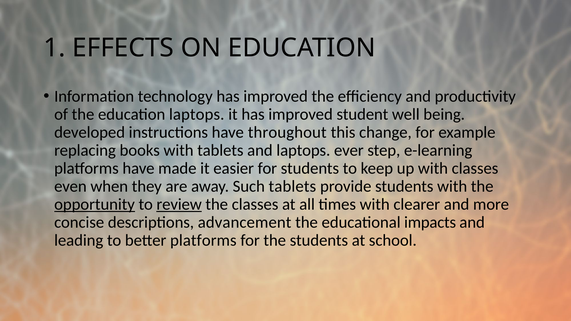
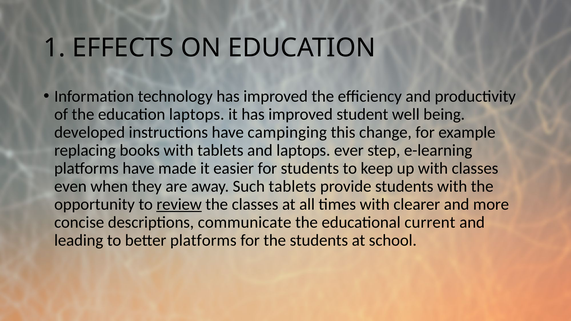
throughout: throughout -> campinging (287, 132)
opportunity underline: present -> none (95, 204)
advancement: advancement -> communicate (245, 222)
impacts: impacts -> current (430, 222)
